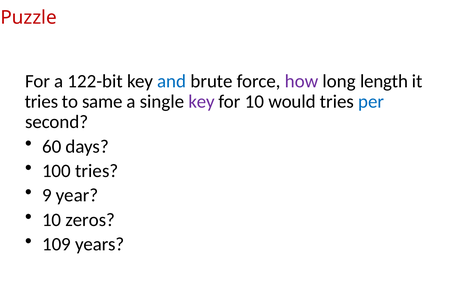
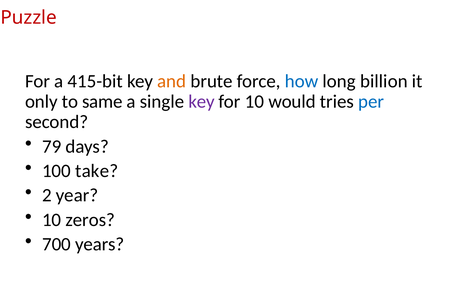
122-bit: 122-bit -> 415-bit (95, 81)
and colour: blue -> orange (172, 81)
how colour: purple -> blue (302, 81)
length: length -> billion (384, 81)
tries: tries -> only (41, 102)
60: 60 -> 79 (52, 147)
100 tries: tries -> take (97, 171)
9: 9 -> 2 (47, 196)
109: 109 -> 700 (56, 244)
